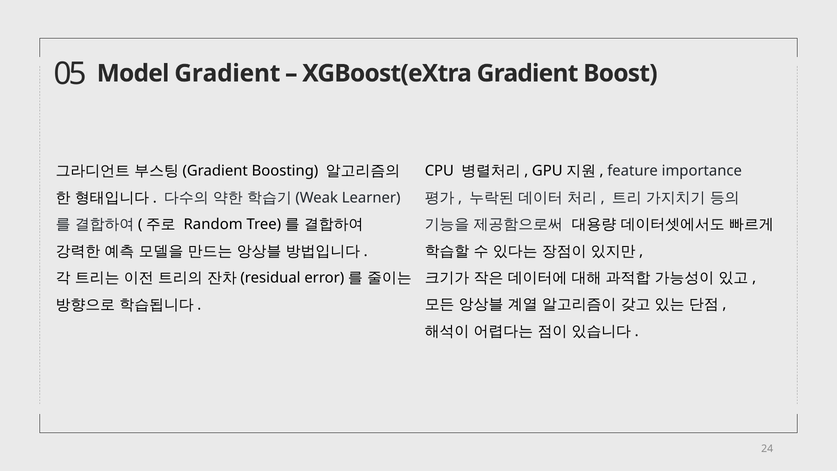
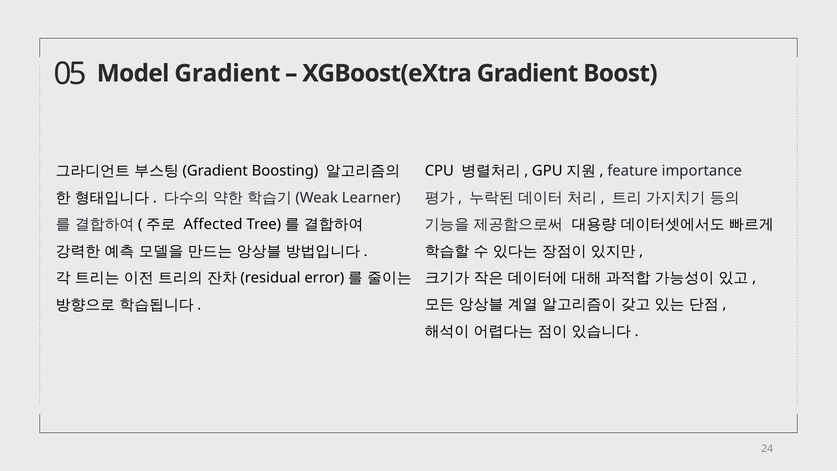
Random: Random -> Affected (213, 224)
